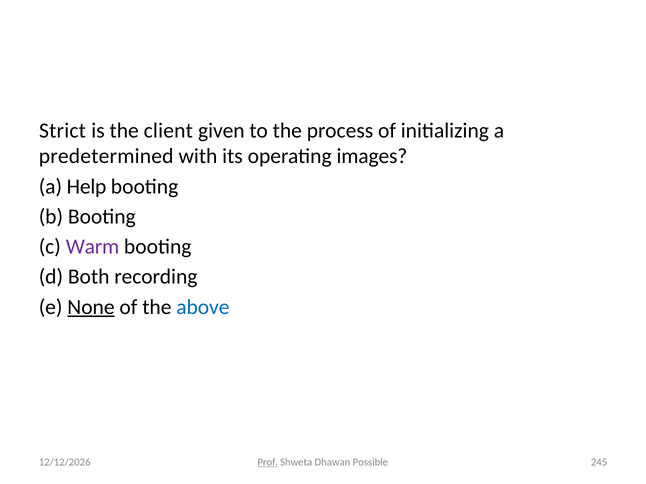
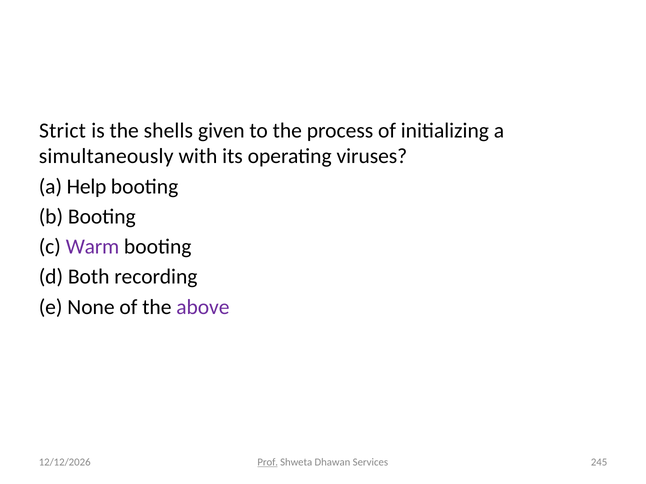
client: client -> shells (168, 131)
predetermined: predetermined -> simultaneously (106, 157)
images: images -> viruses (372, 157)
None underline: present -> none (91, 307)
above colour: blue -> purple (203, 307)
Possible: Possible -> Services (370, 463)
